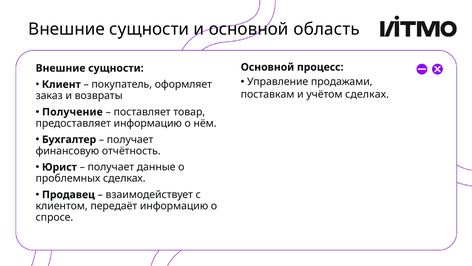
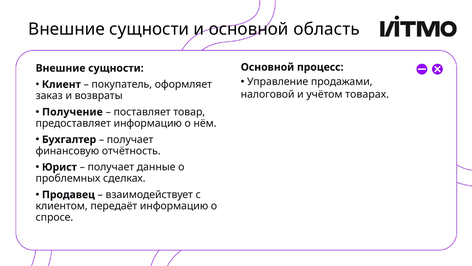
поставкам: поставкам -> налоговой (268, 94)
учётом сделках: сделках -> товарах (367, 94)
